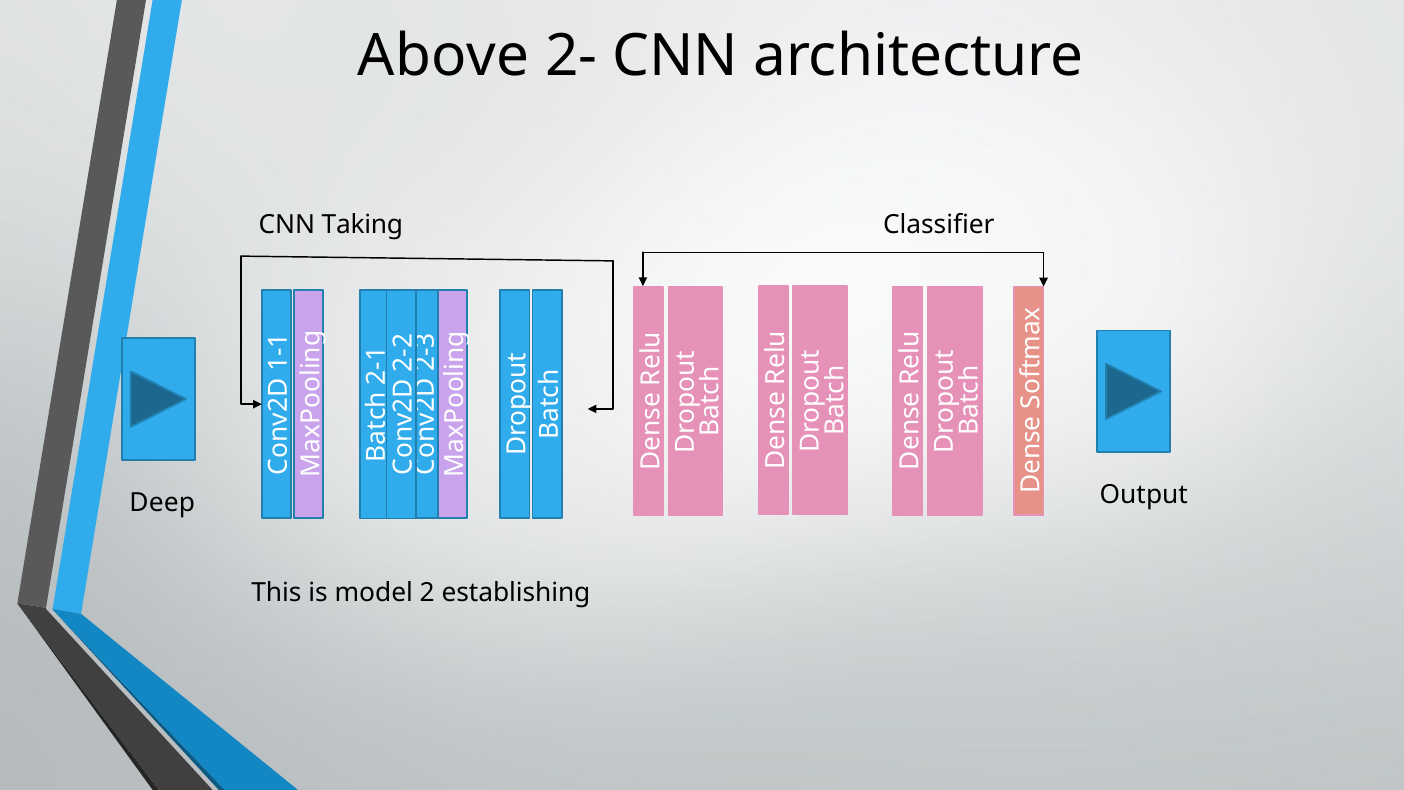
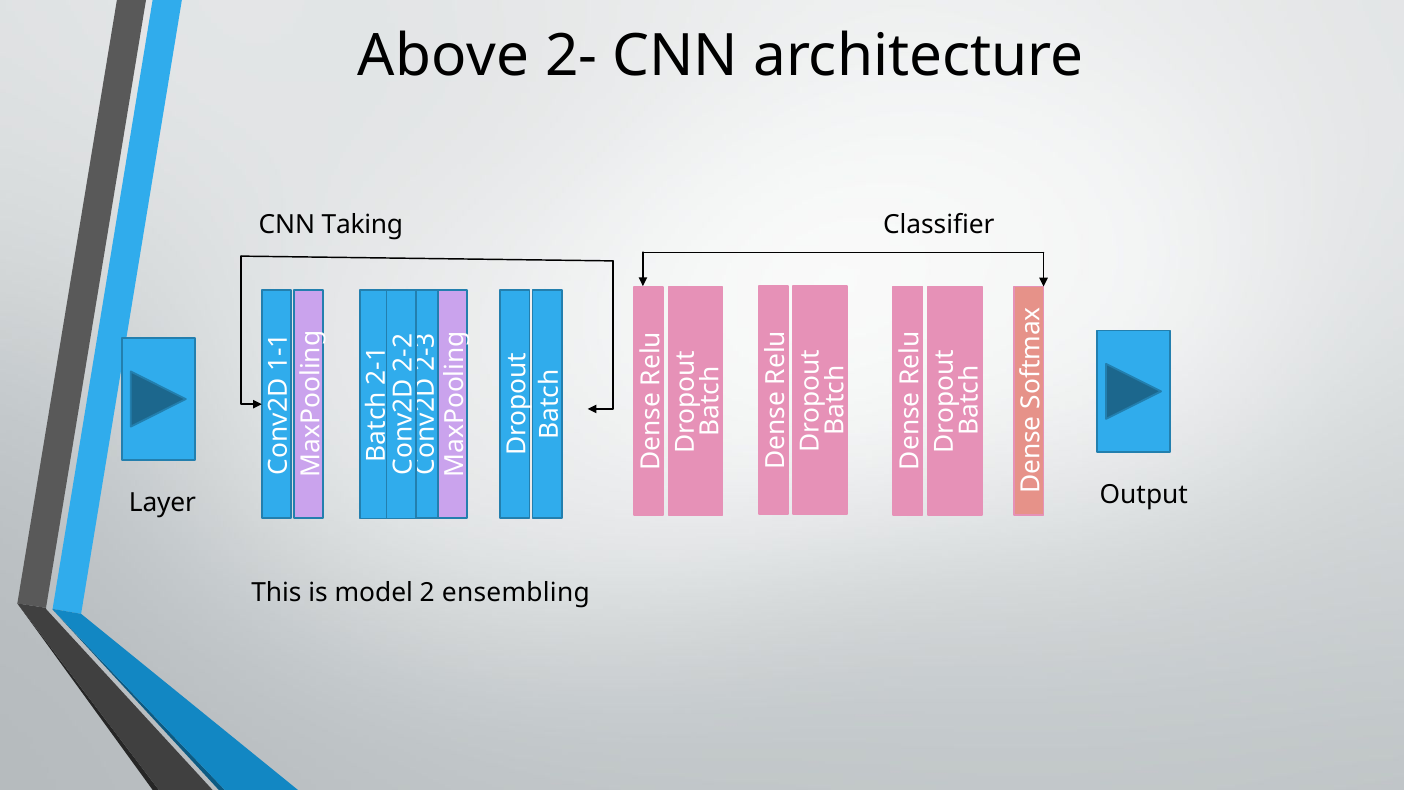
Deep: Deep -> Layer (162, 503)
establishing: establishing -> ensembling (516, 593)
